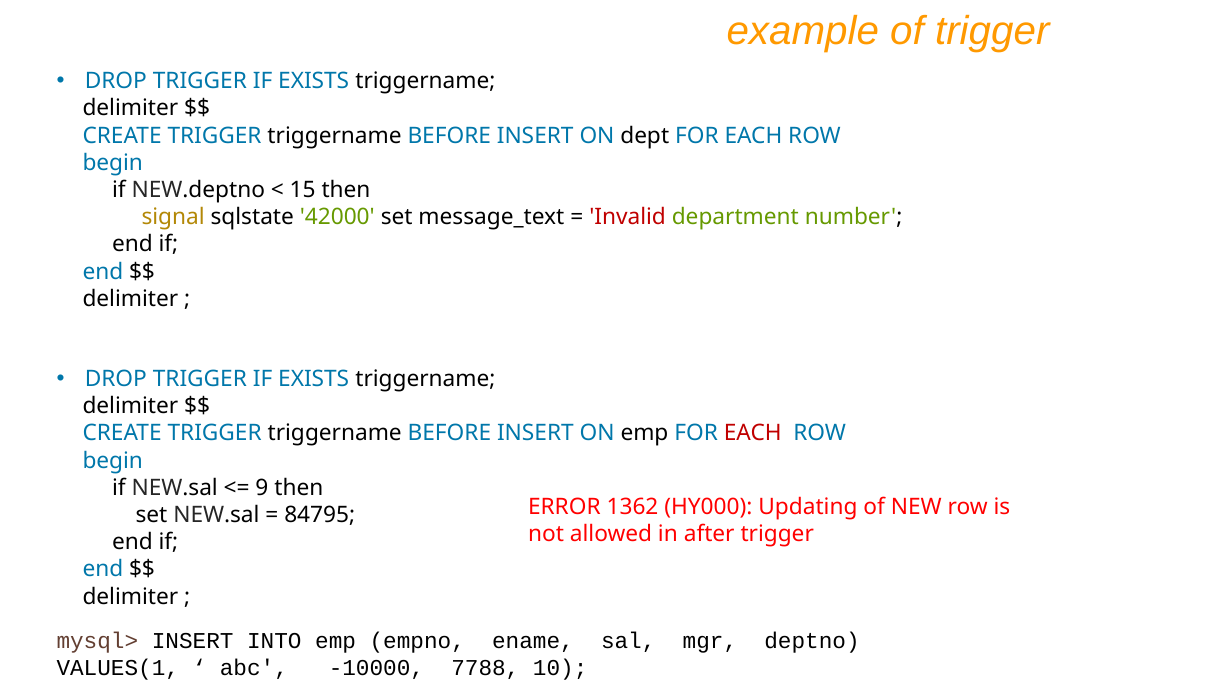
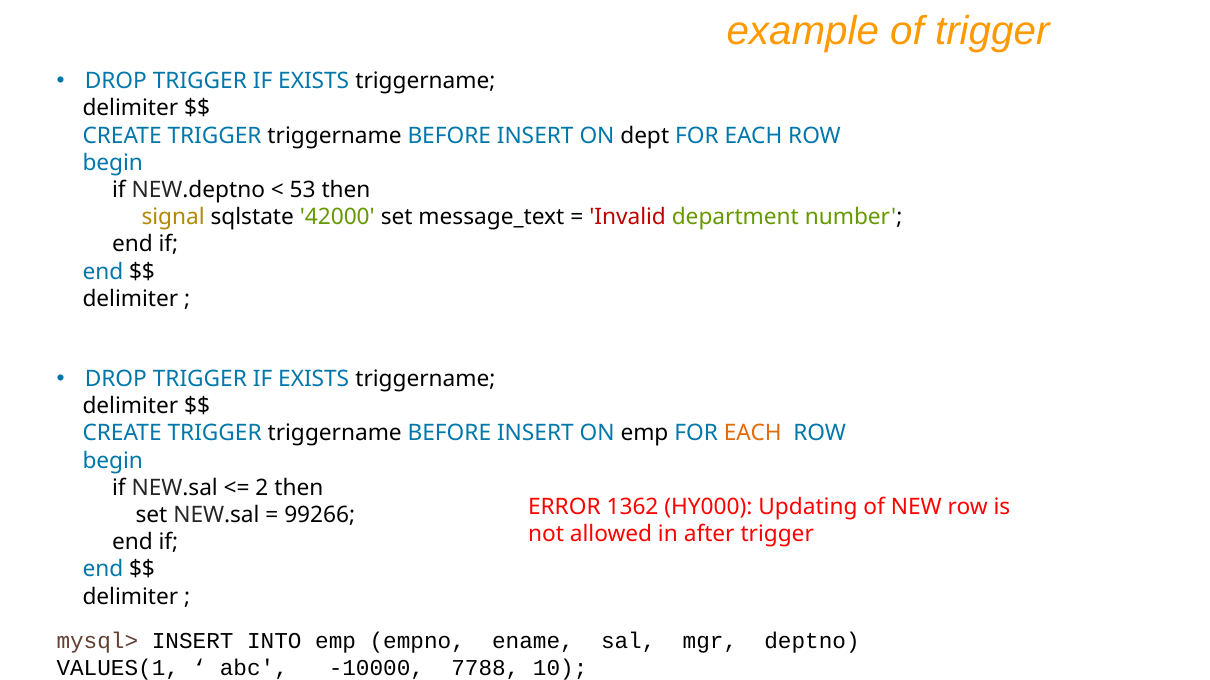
15: 15 -> 53 (303, 190)
EACH colour: red -> orange (753, 434)
9: 9 -> 2 (262, 488)
84795: 84795 -> 99266 (320, 515)
